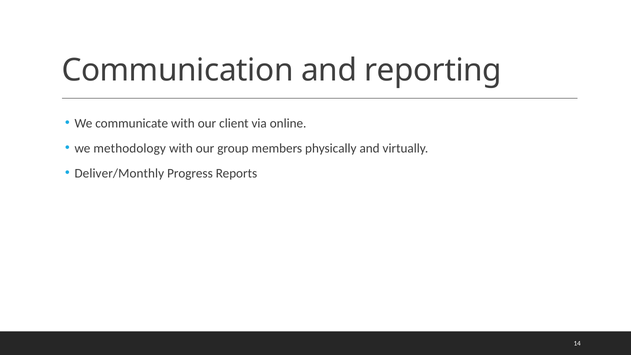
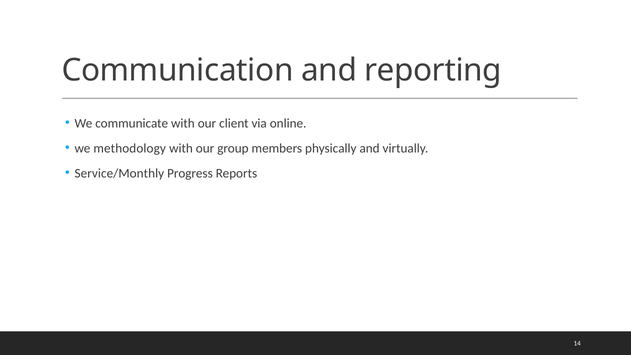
Deliver/Monthly: Deliver/Monthly -> Service/Monthly (119, 173)
